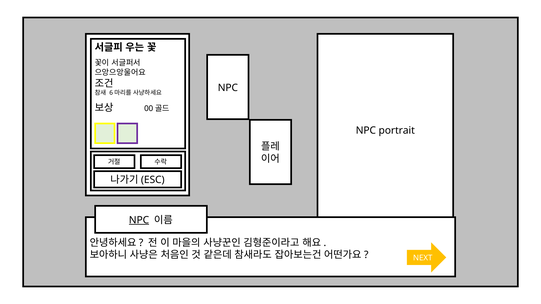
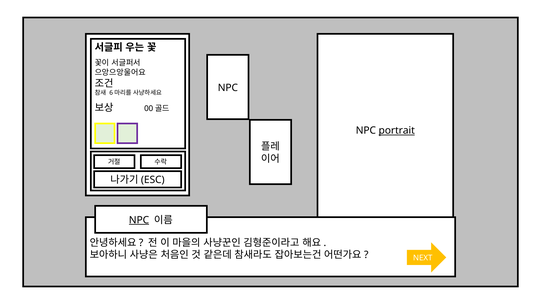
portrait underline: none -> present (397, 131)
